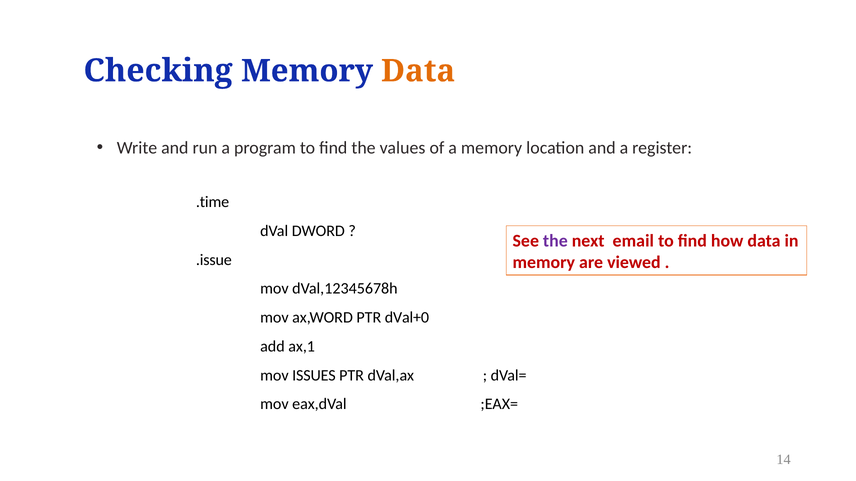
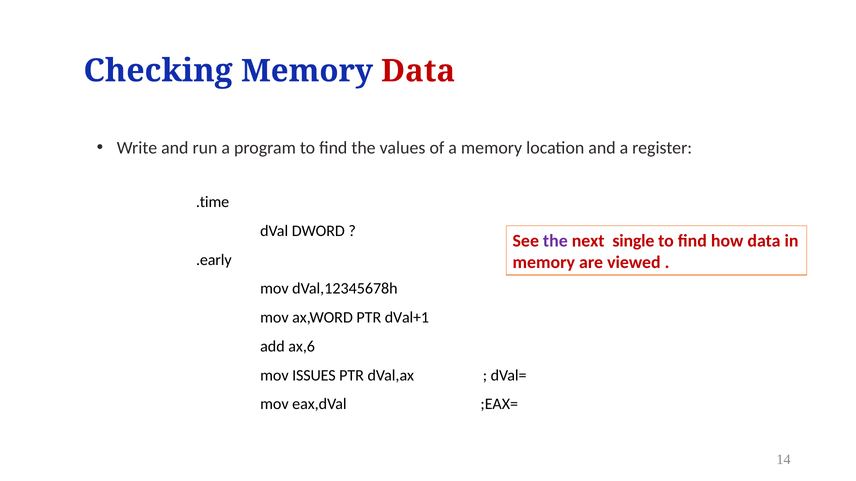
Data colour: orange -> red (418, 71)
email: email -> single (633, 241)
.issue: .issue -> .early (214, 260)
dVal+0: dVal+0 -> dVal+1 (407, 318)
ax,1: ax,1 -> ax,6 (302, 347)
